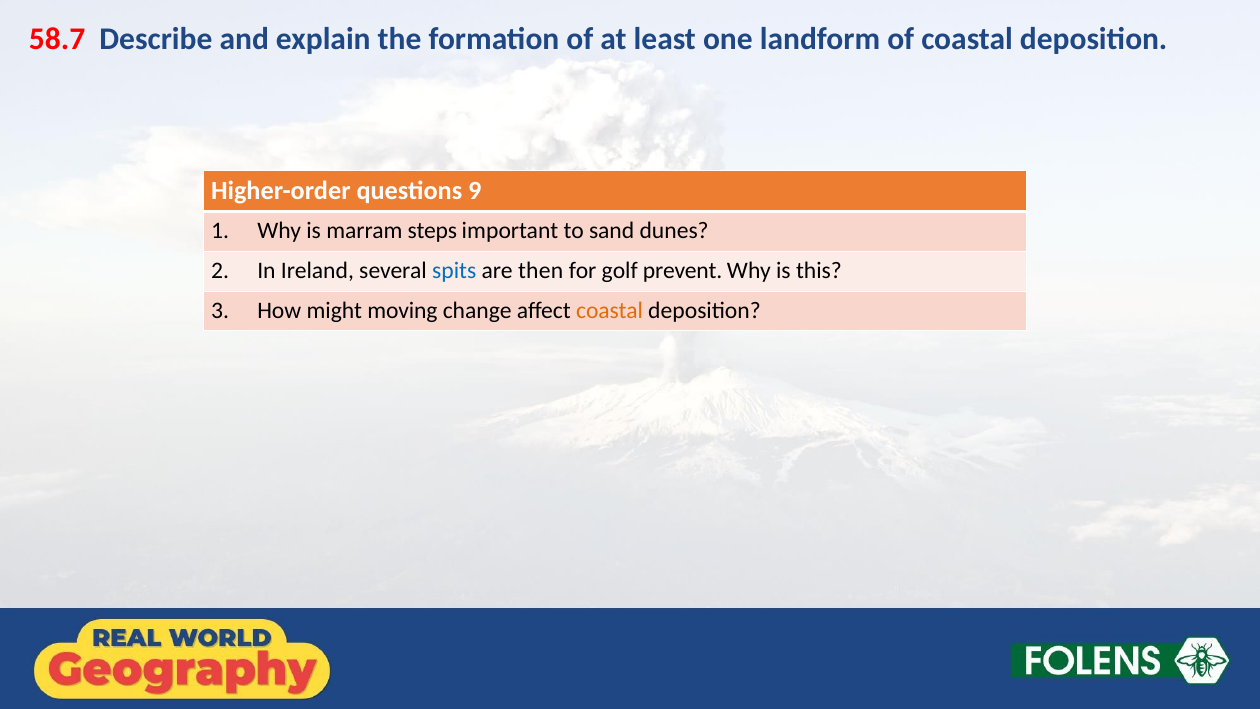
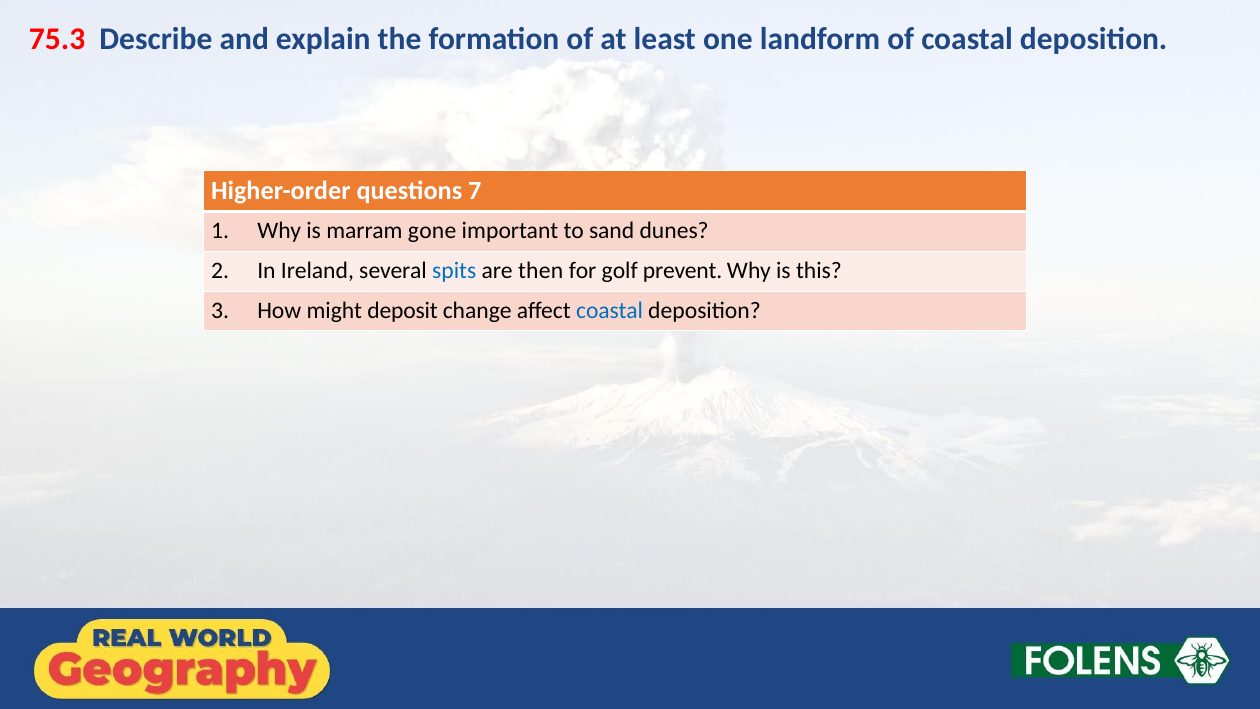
58.7: 58.7 -> 75.3 (57, 39)
9: 9 -> 7 (475, 191)
steps: steps -> gone (432, 231)
moving: moving -> deposit (402, 310)
coastal colour: orange -> blue (610, 310)
